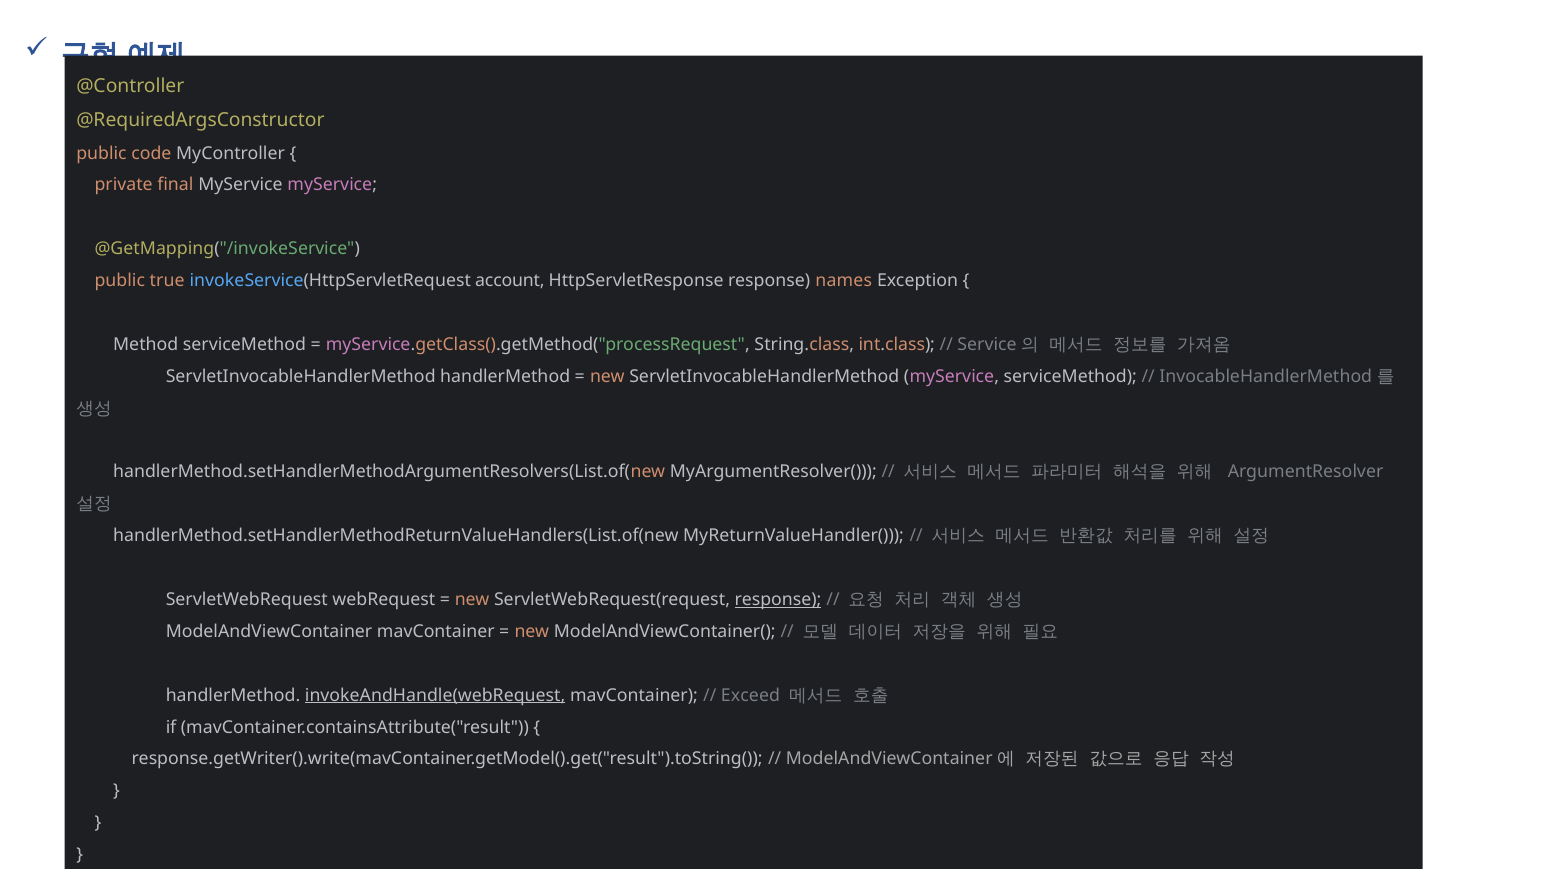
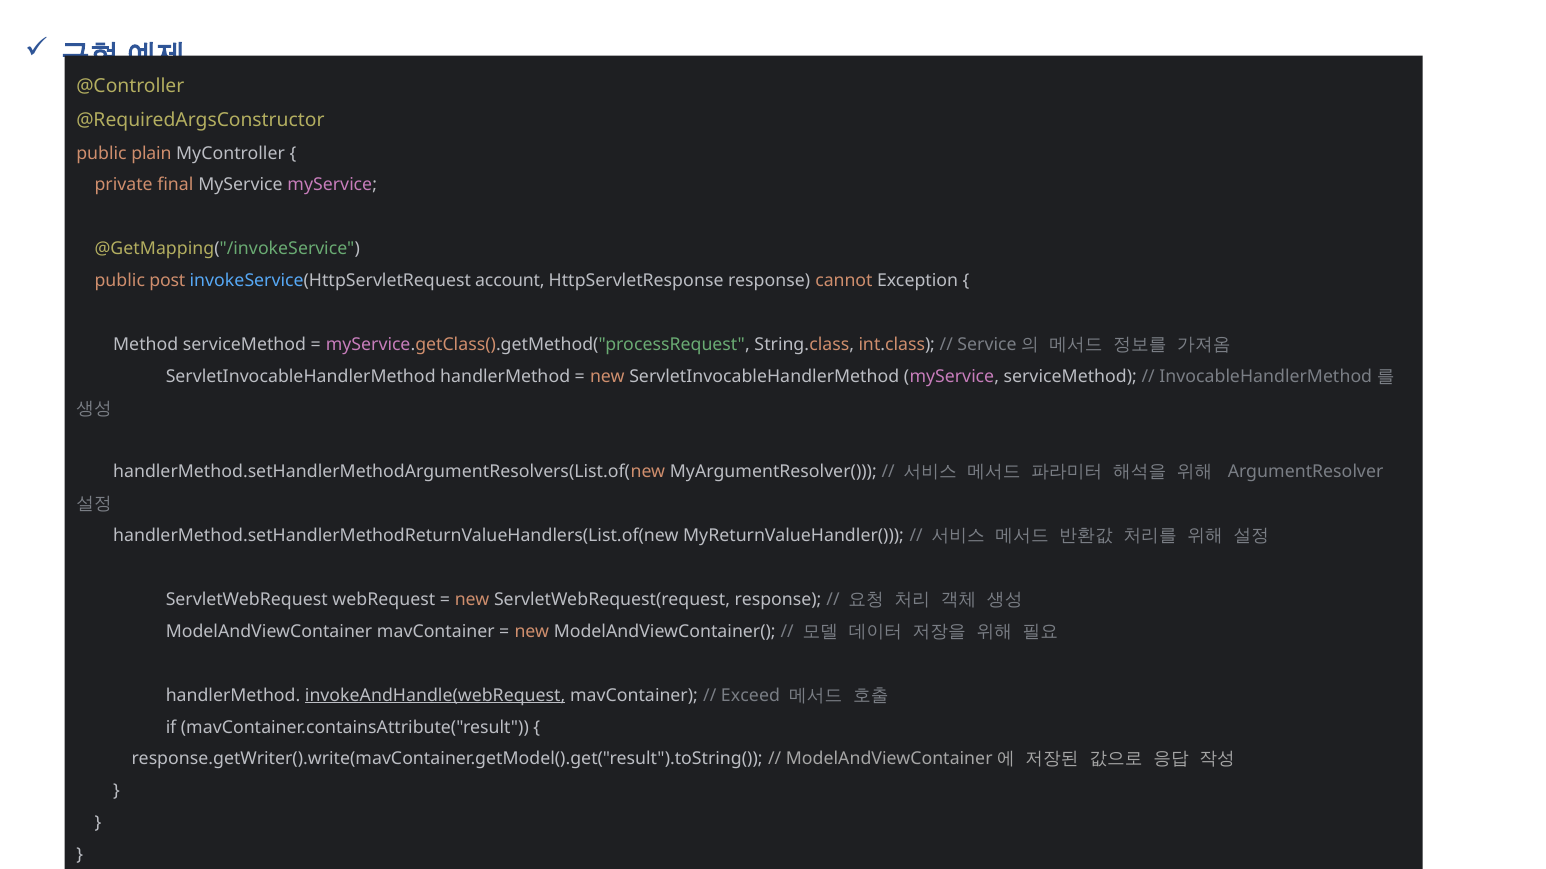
code: code -> plain (151, 153)
true: true -> post (167, 281)
names: names -> cannot (844, 281)
response underline: present -> none (778, 600)
